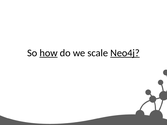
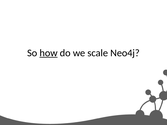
Neo4j underline: present -> none (125, 53)
